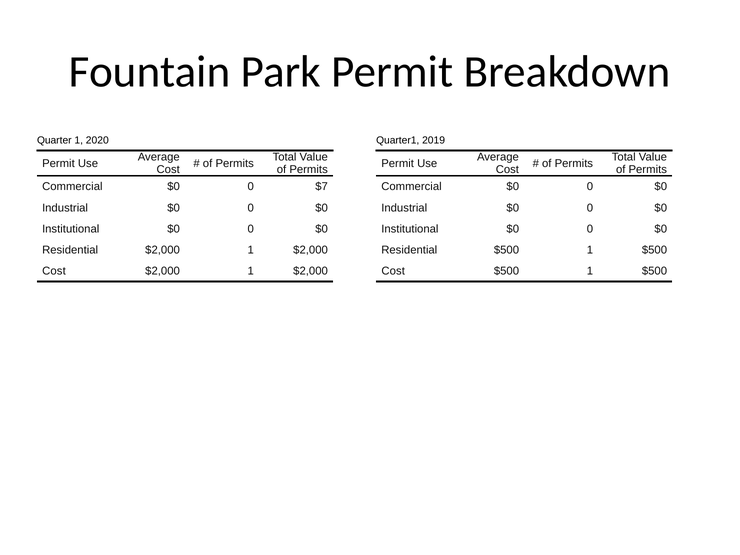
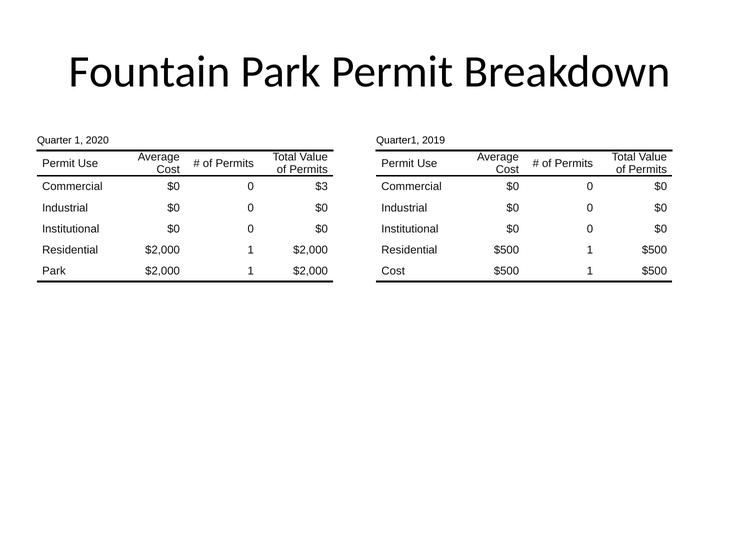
$7: $7 -> $3 (322, 187)
Cost: Cost -> Park (54, 271)
